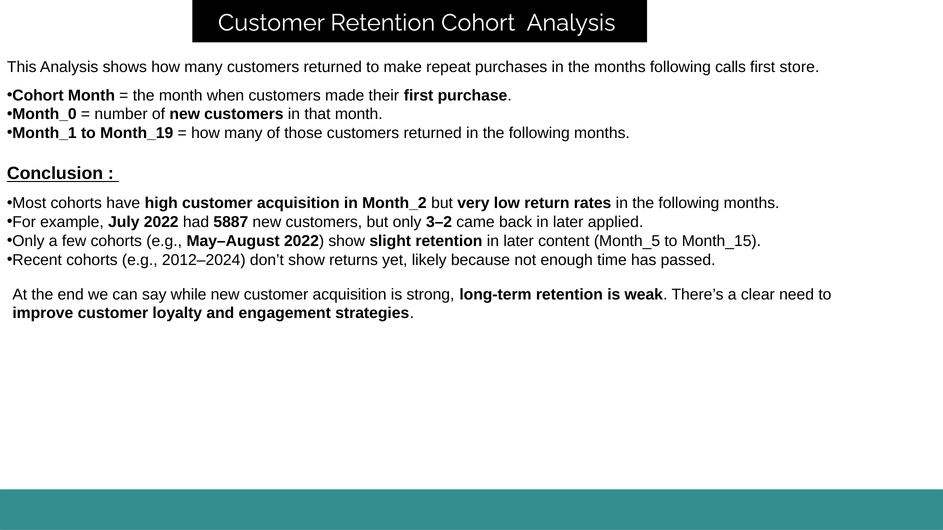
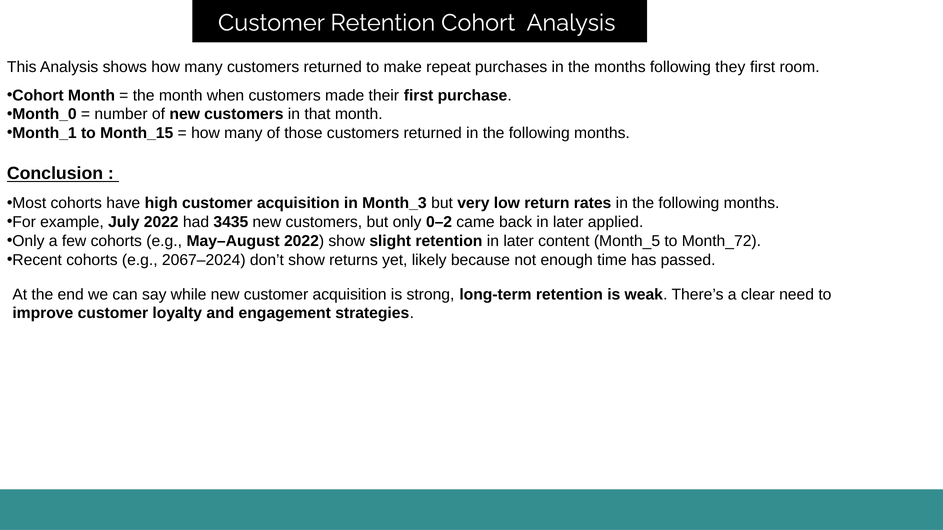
calls: calls -> they (730, 67)
store: store -> room (800, 67)
Month_19: Month_19 -> Month_15 (137, 133)
Month_2: Month_2 -> Month_3 (394, 203)
5887: 5887 -> 3435 (231, 222)
3–2: 3–2 -> 0–2 (439, 222)
Month_15: Month_15 -> Month_72 (721, 241)
2012–2024: 2012–2024 -> 2067–2024 (204, 260)
